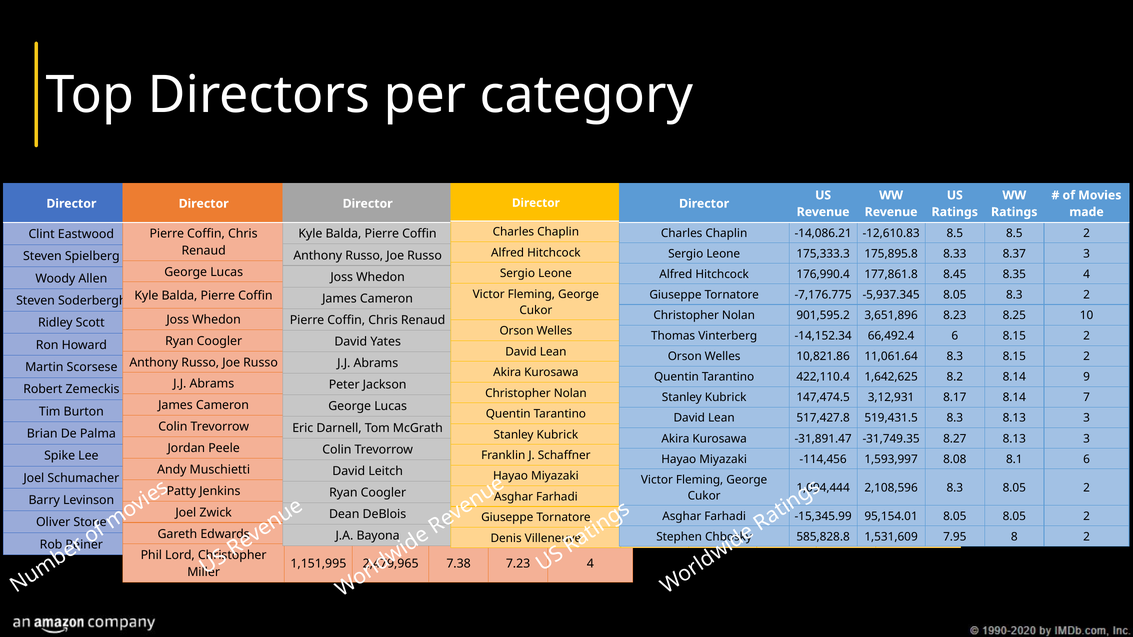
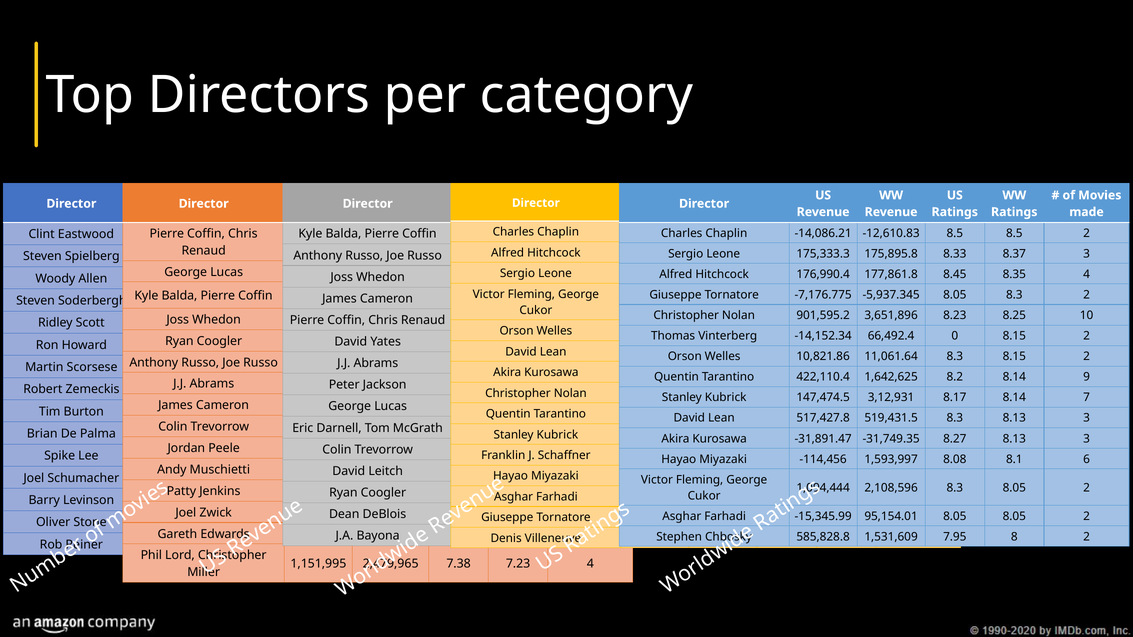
66,492.4 6: 6 -> 0 (955, 336)
